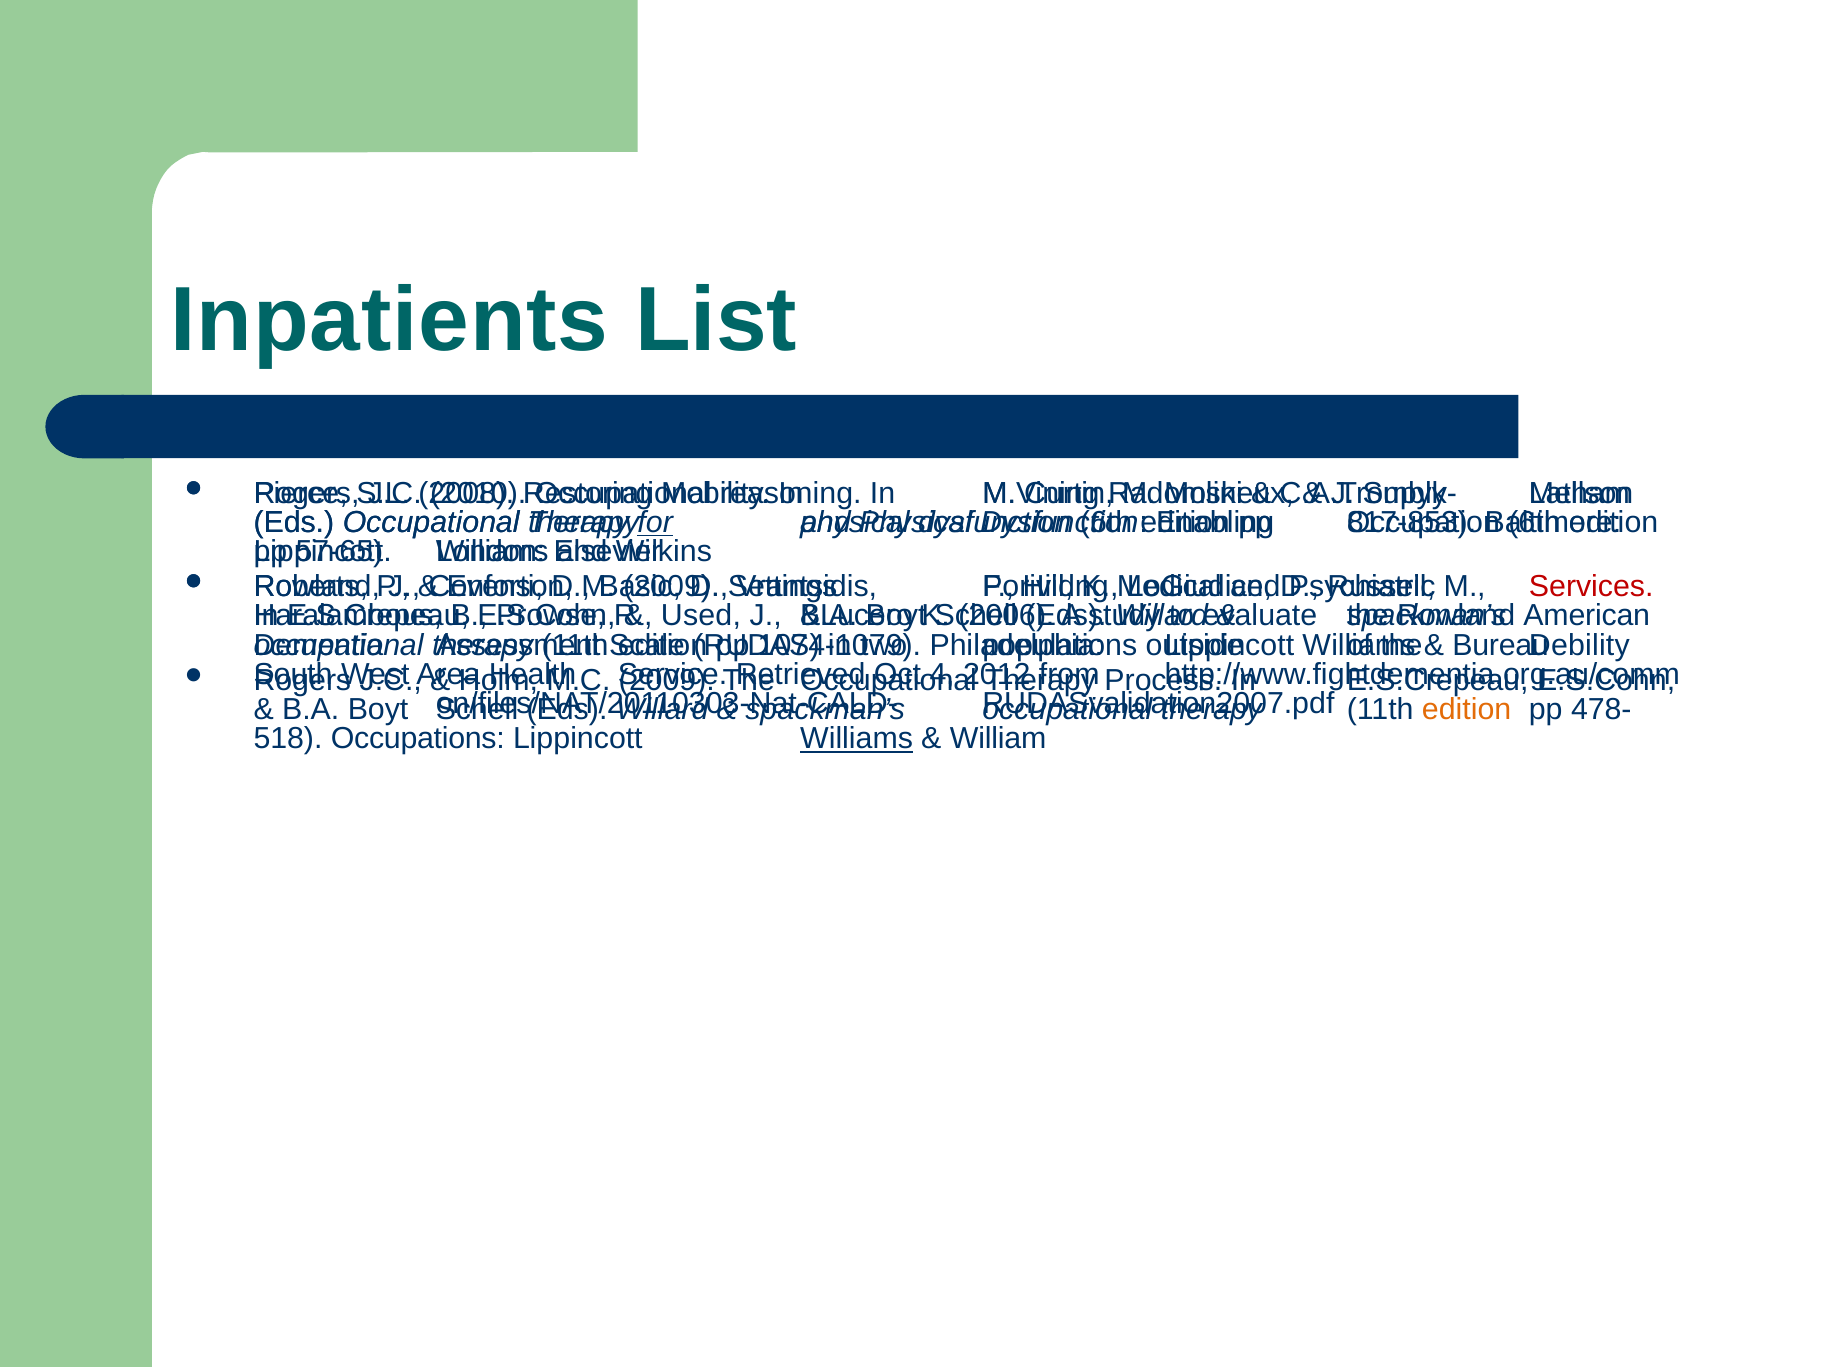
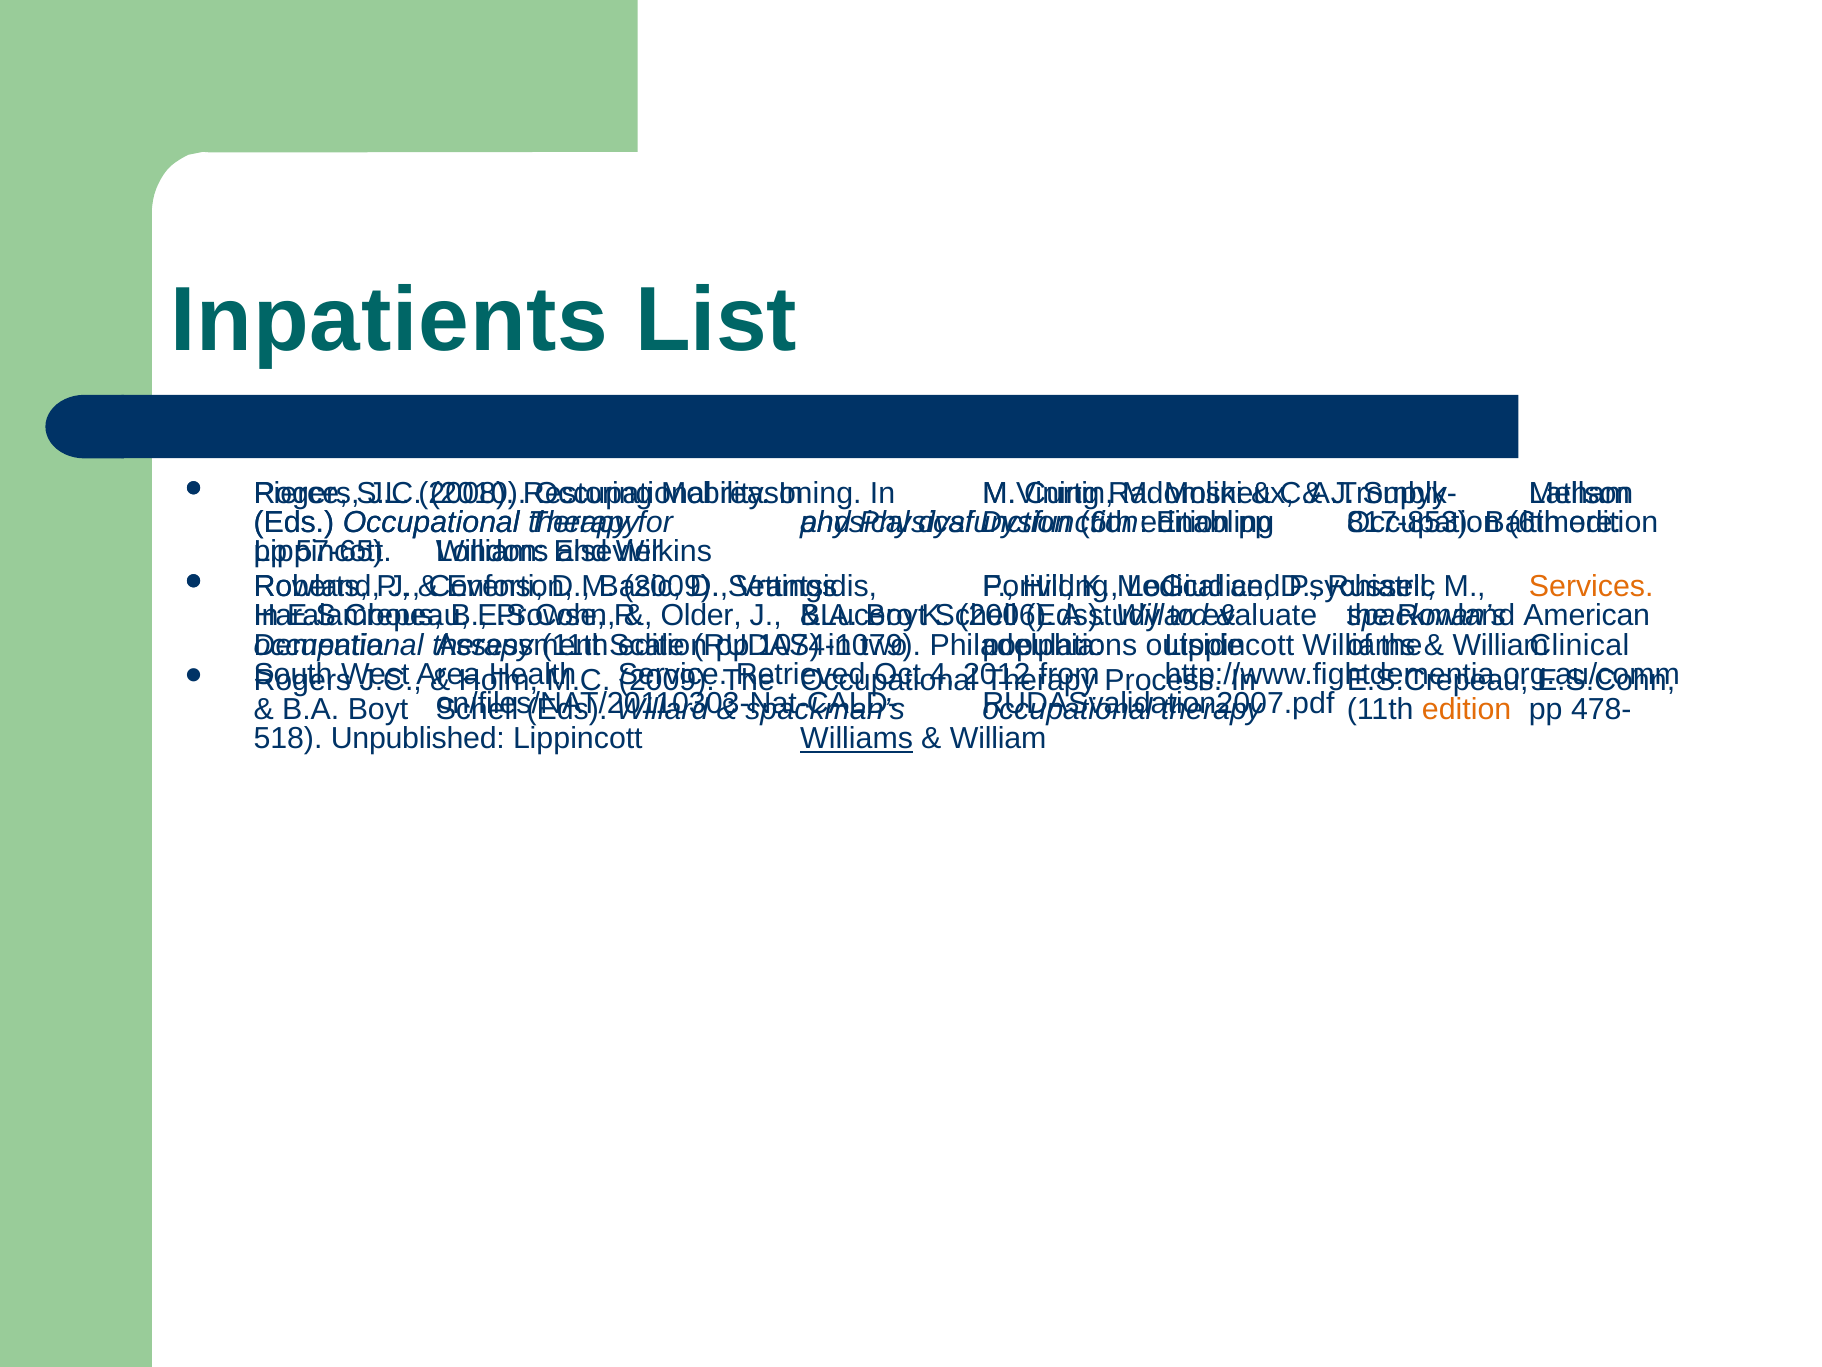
for underline: present -> none (655, 522)
Services colour: red -> orange (1591, 587)
Used: Used -> Older (701, 616)
Bureau: Bureau -> William (1501, 645)
Debility: Debility -> Clinical (1579, 645)
Occupations: Occupations -> Unpublished (418, 738)
